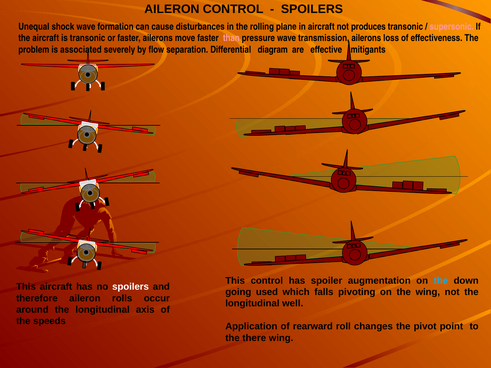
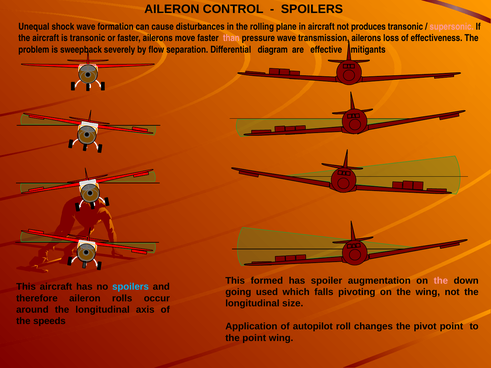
associated: associated -> sweepback (81, 50)
This control: control -> formed (267, 281)
the colour: light blue -> pink (441, 281)
spoilers colour: white -> light blue (131, 287)
well: well -> size (293, 304)
rearward: rearward -> autopilot (313, 327)
the there: there -> point (254, 338)
